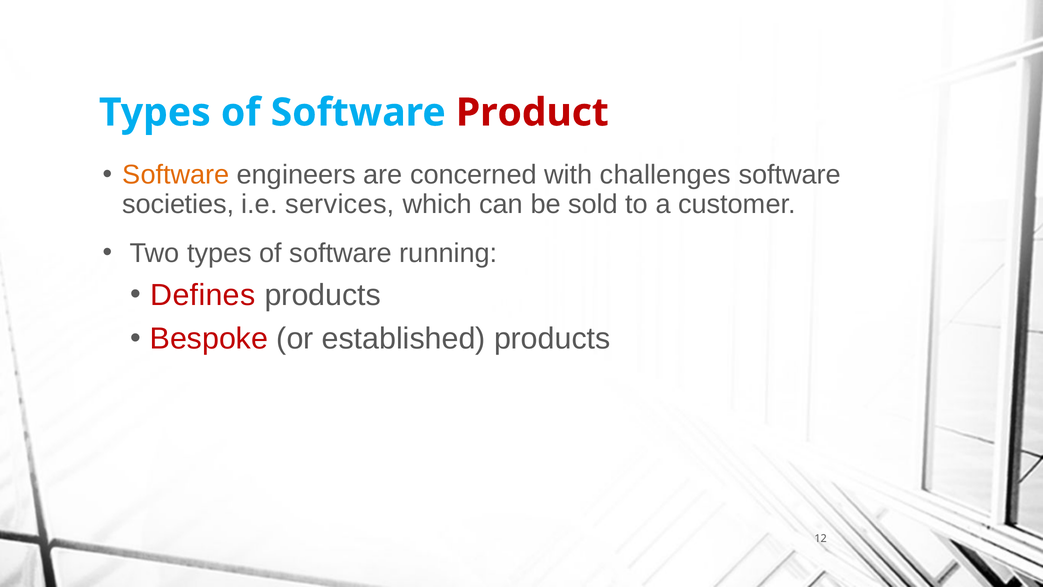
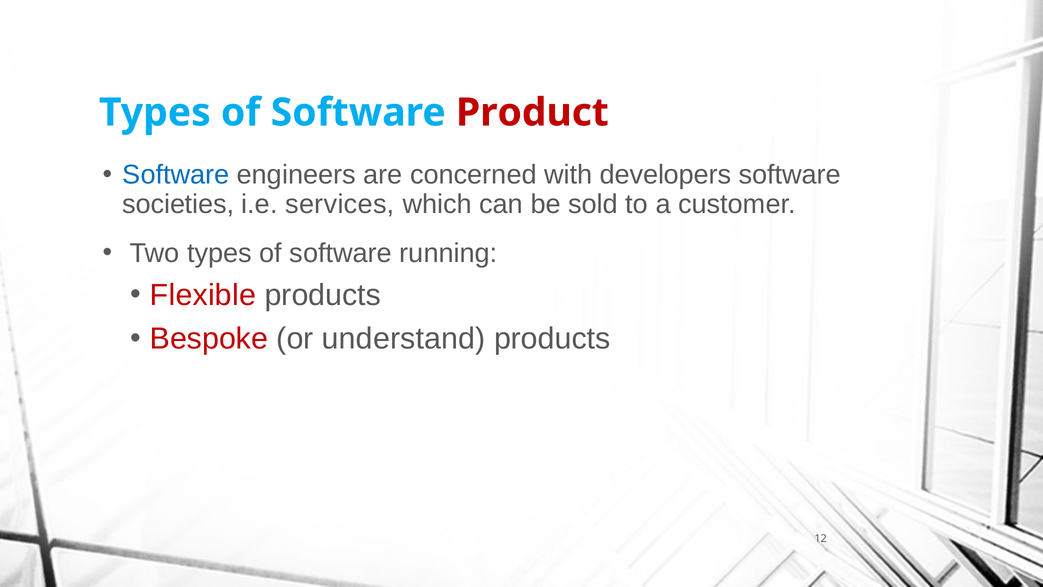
Software colour: orange -> blue (176, 175)
challenges: challenges -> developers (666, 175)
Defines: Defines -> Flexible (203, 295)
established: established -> understand (404, 339)
